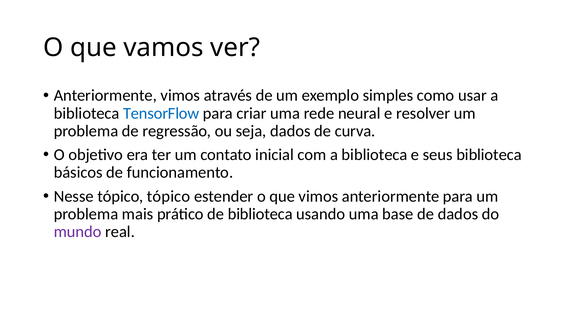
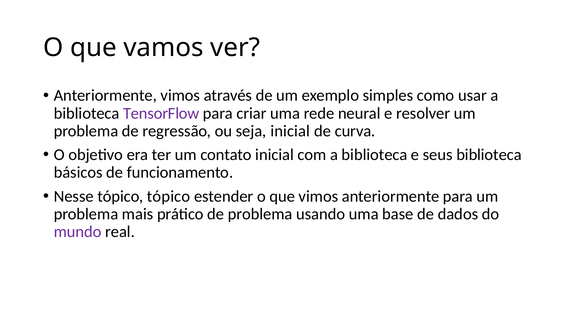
TensorFlow colour: blue -> purple (161, 113)
seja dados: dados -> inicial (290, 131)
de biblioteca: biblioteca -> problema (260, 214)
